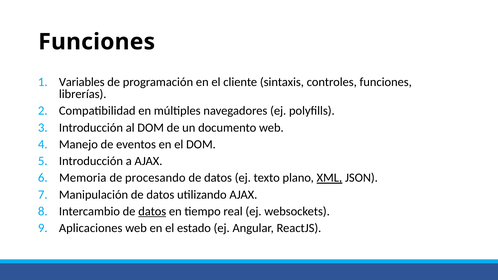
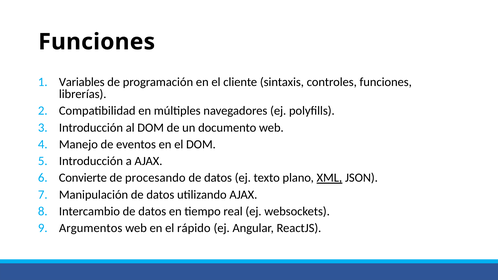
Memoria: Memoria -> Convierte (83, 178)
datos underline: present -> none (152, 211)
Aplicaciones: Aplicaciones -> Argumentos (91, 228)
estado: estado -> rápido (194, 228)
